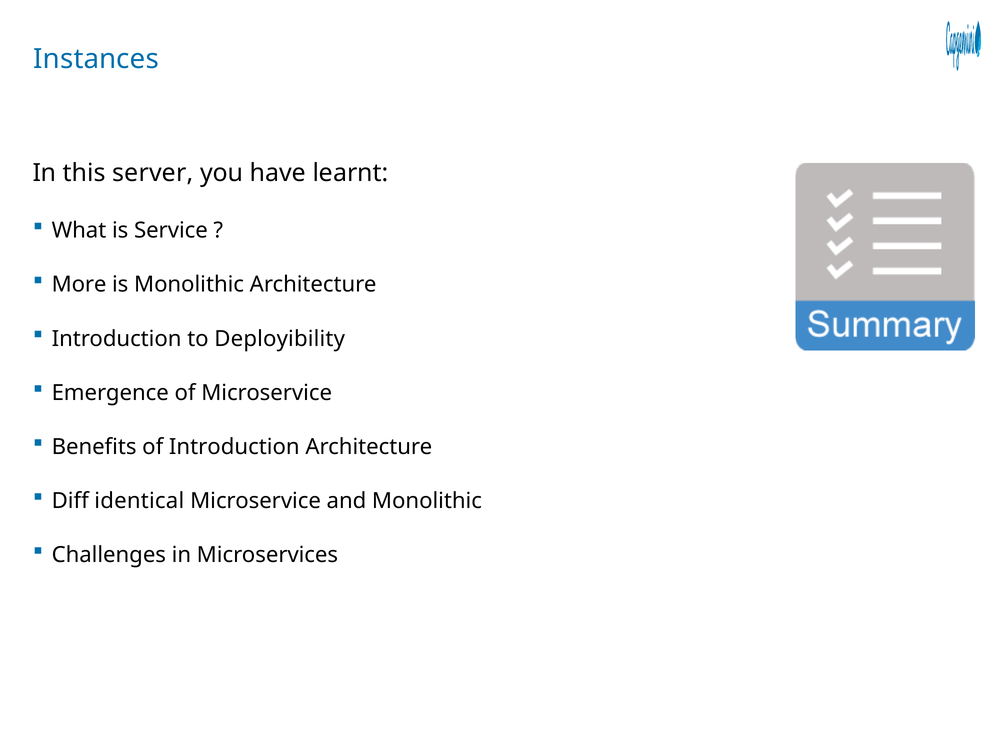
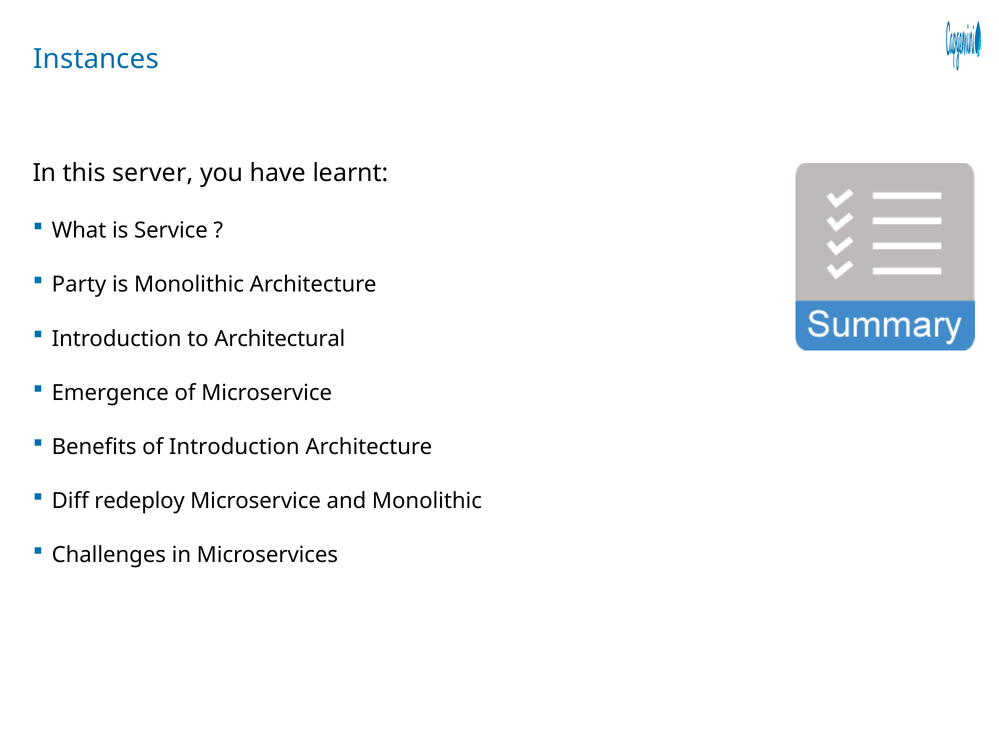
More: More -> Party (79, 285)
Deployibility: Deployibility -> Architectural (280, 339)
identical: identical -> redeploy (140, 501)
